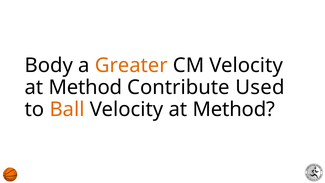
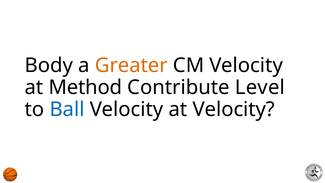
Used: Used -> Level (260, 87)
Ball colour: orange -> blue (67, 109)
Method: Method -> Velocity (234, 109)
